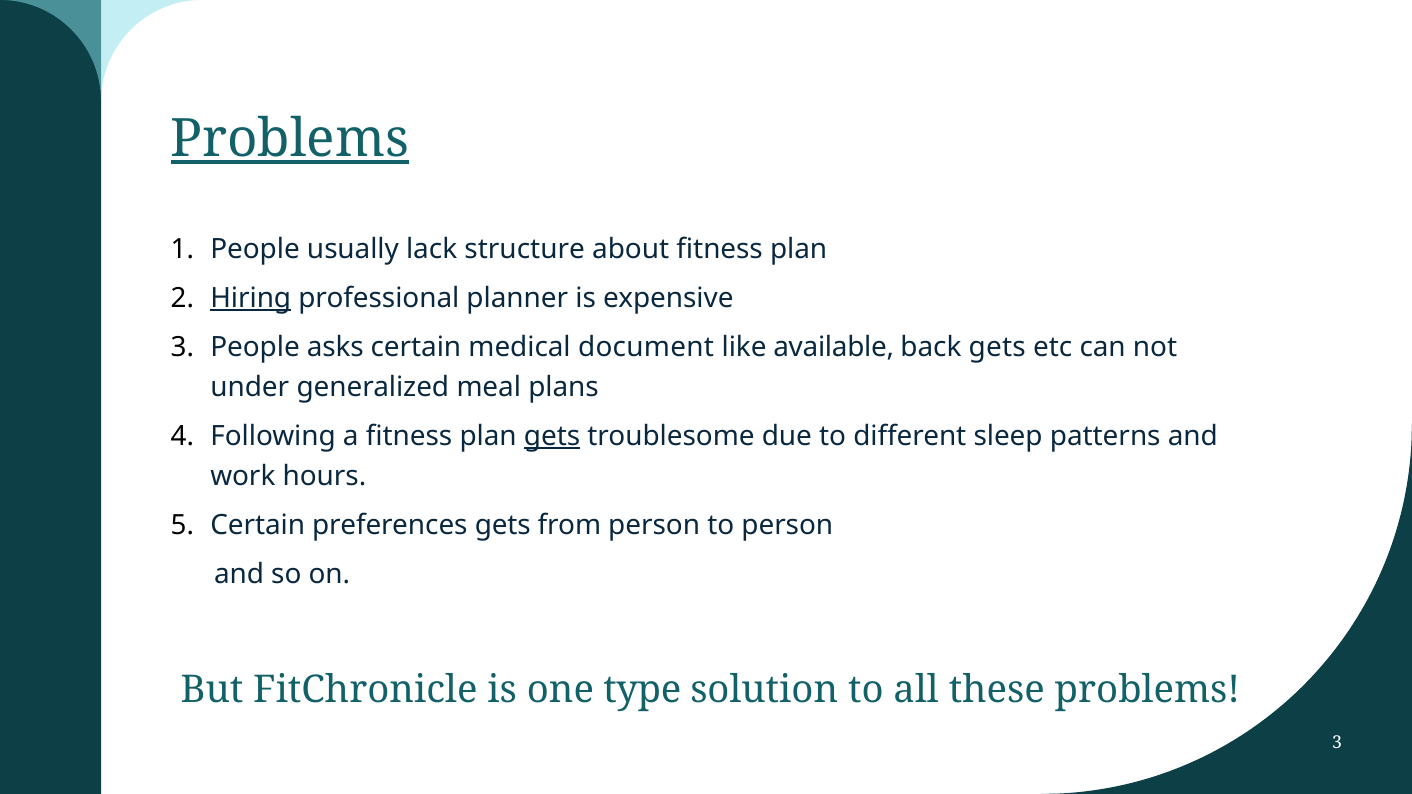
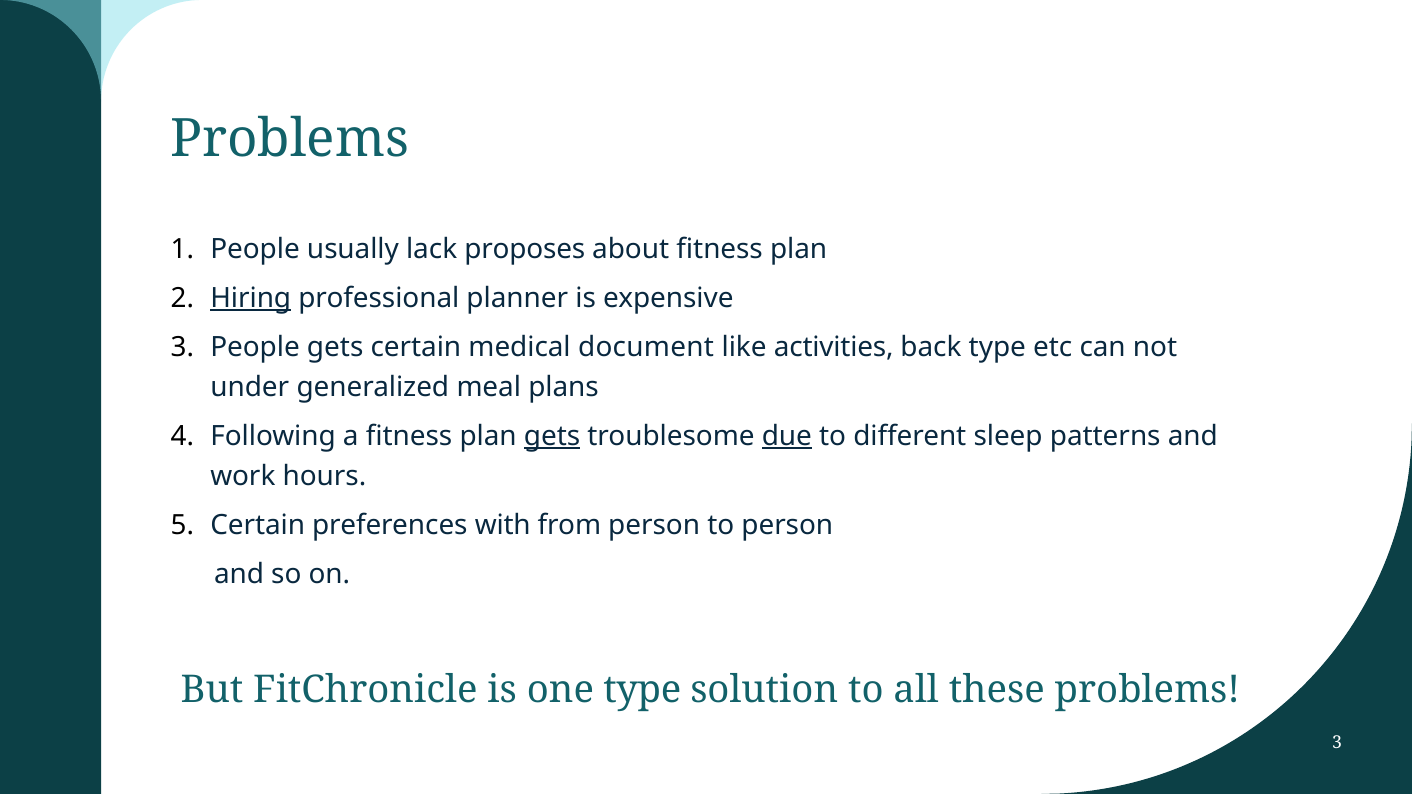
Problems underline: present -> none (290, 139)
structure: structure -> proposes (525, 249)
People asks: asks -> gets (335, 347)
available: available -> activities (834, 347)
back gets: gets -> type (997, 347)
due underline: none -> present (787, 436)
preferences gets: gets -> with (503, 525)
